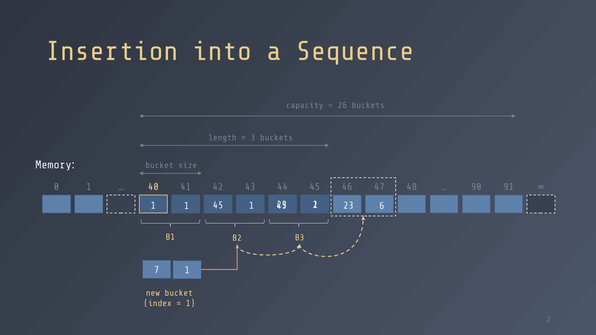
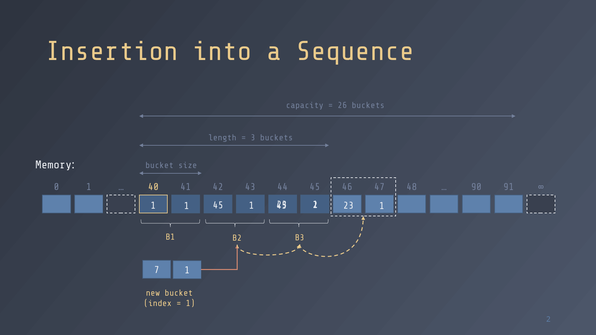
23 6: 6 -> 1 (382, 206)
